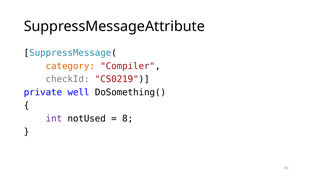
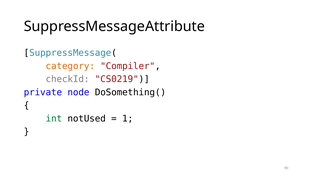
well: well -> node (78, 92)
int colour: purple -> green (54, 118)
8: 8 -> 1 (128, 118)
